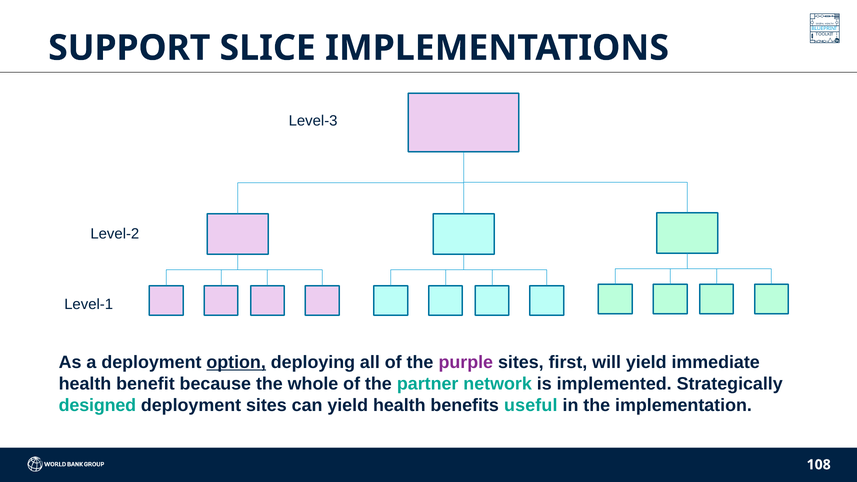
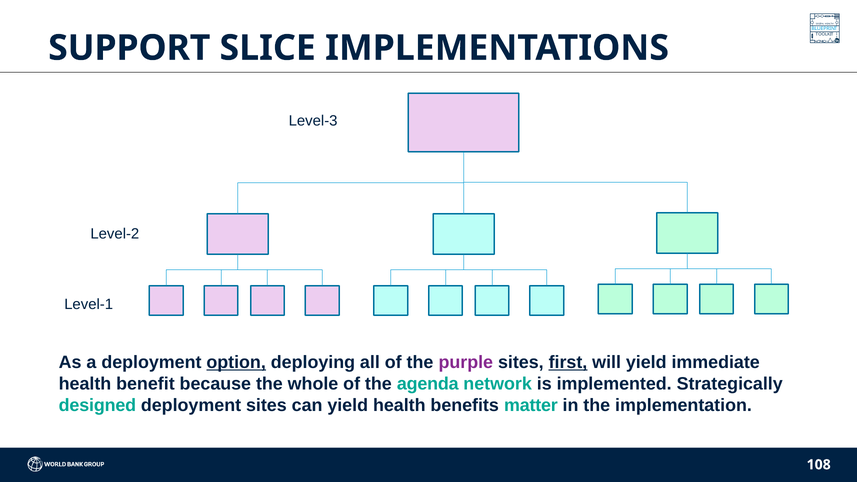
first underline: none -> present (568, 362)
partner: partner -> agenda (428, 384)
useful: useful -> matter (531, 405)
